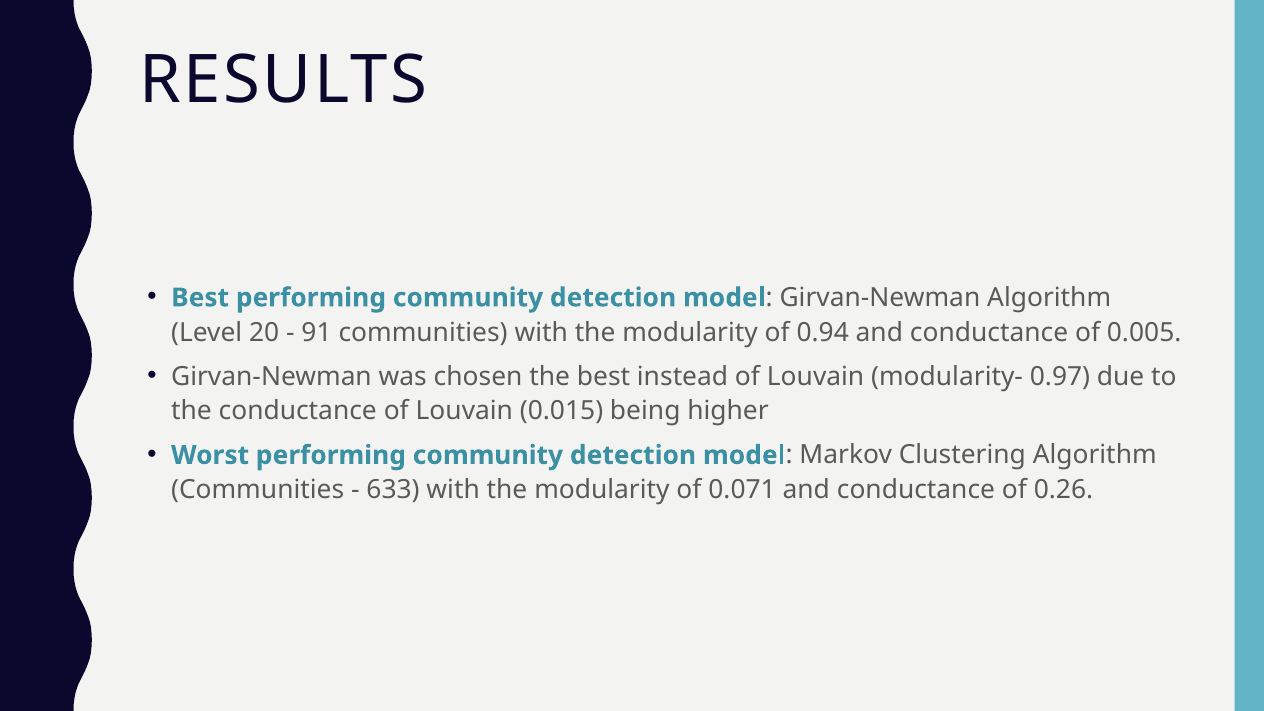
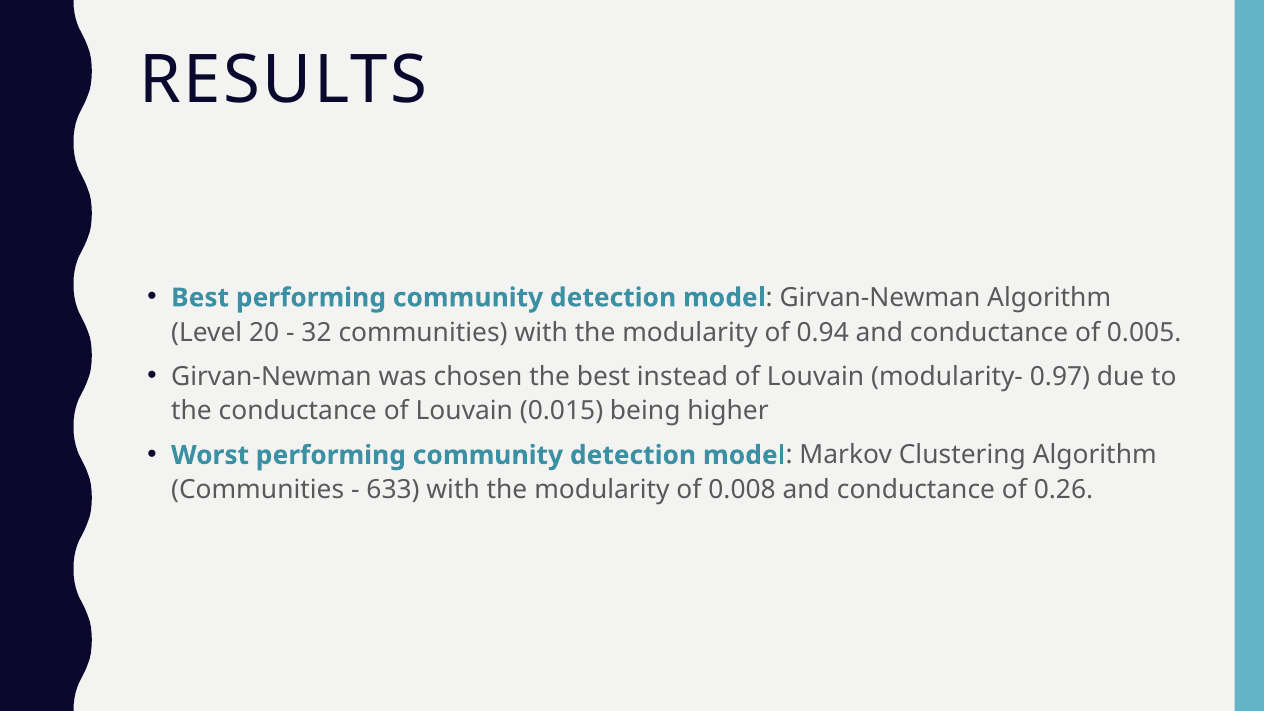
91: 91 -> 32 (317, 332)
0.071: 0.071 -> 0.008 (742, 490)
